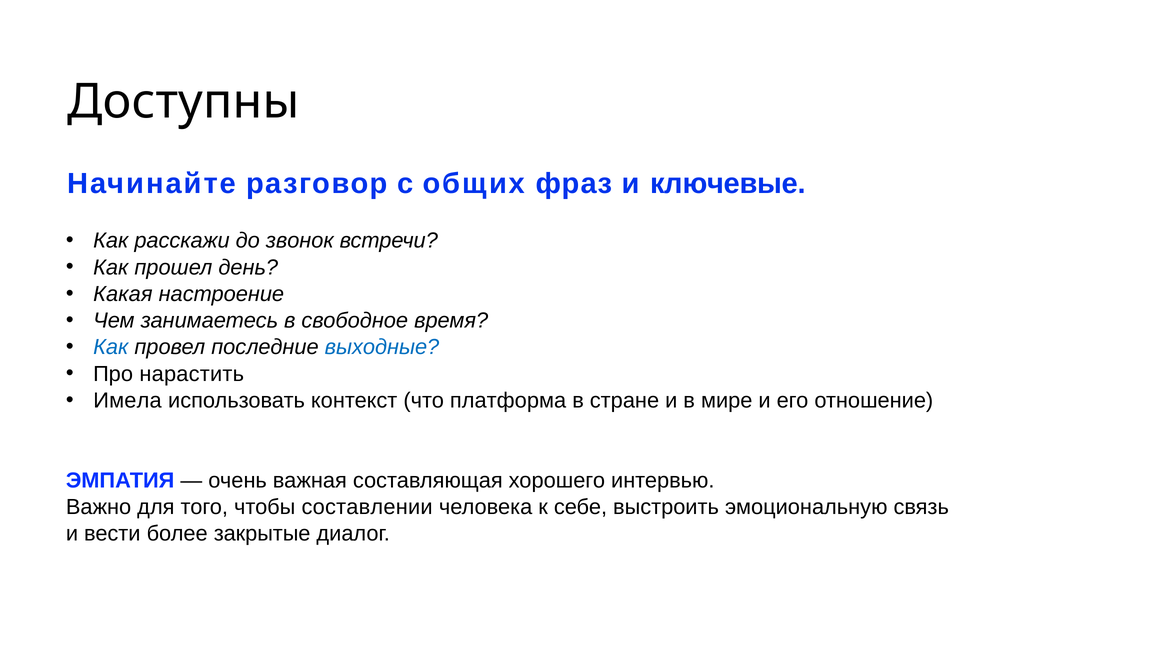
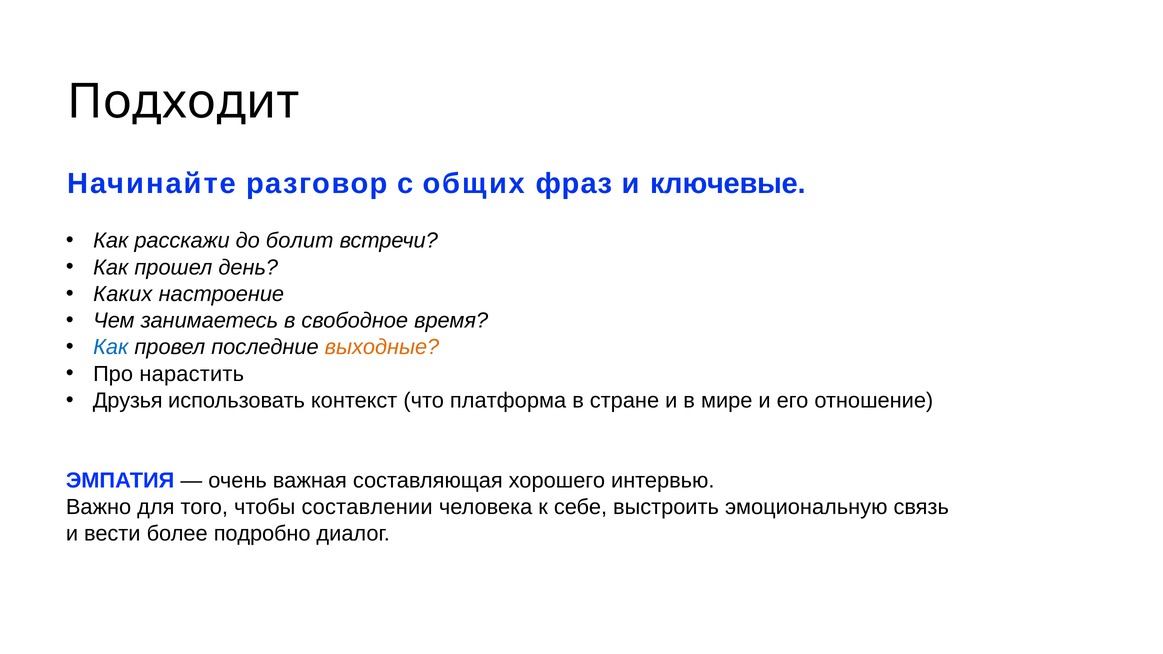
Доступны: Доступны -> Подходит (183, 102)
звонок: звонок -> болит (300, 241)
Какая: Какая -> Каких (123, 294)
выходные colour: blue -> orange (382, 347)
Имела: Имела -> Друзья (128, 401)
закрытые: закрытые -> подробно (262, 533)
